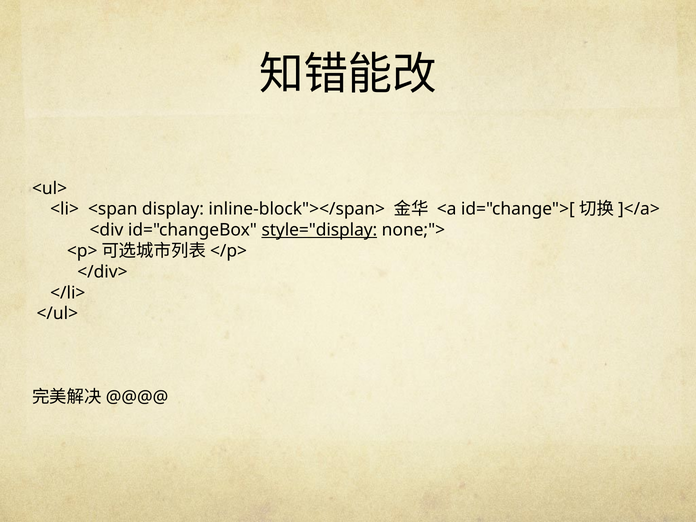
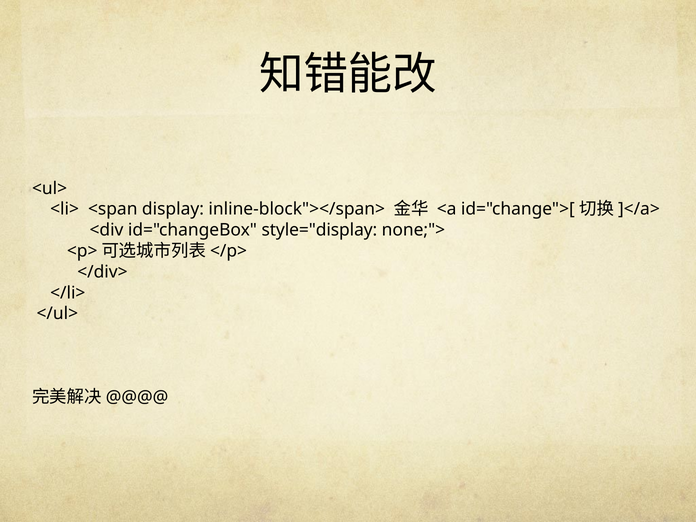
style="display underline: present -> none (319, 230)
